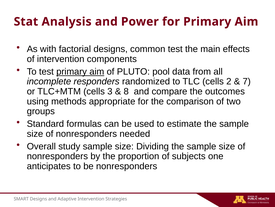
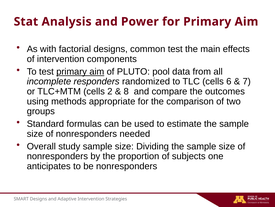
2: 2 -> 6 (229, 81)
3: 3 -> 2 (110, 91)
